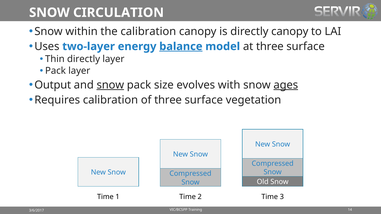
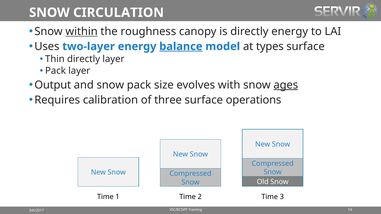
within underline: none -> present (82, 32)
the calibration: calibration -> roughness (148, 32)
directly canopy: canopy -> energy (290, 32)
at three: three -> types (270, 46)
snow underline: present -> none (110, 85)
vegetation: vegetation -> operations (254, 100)
